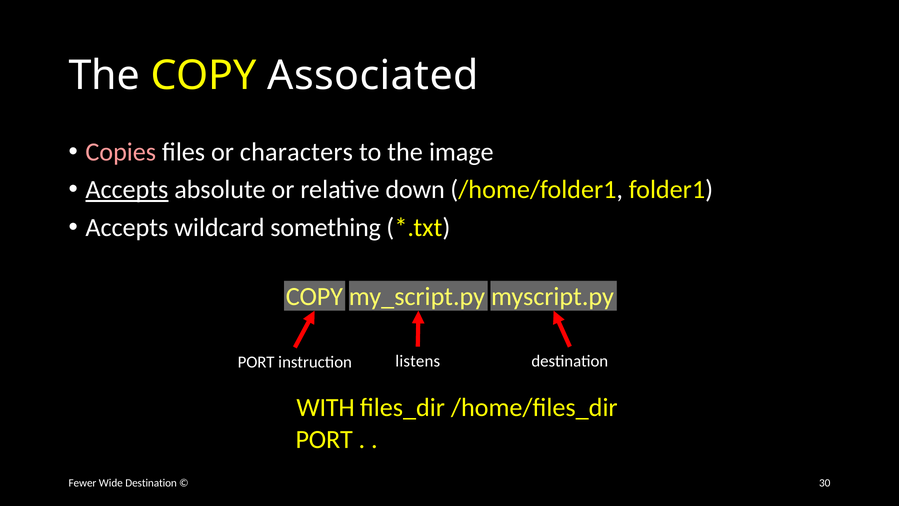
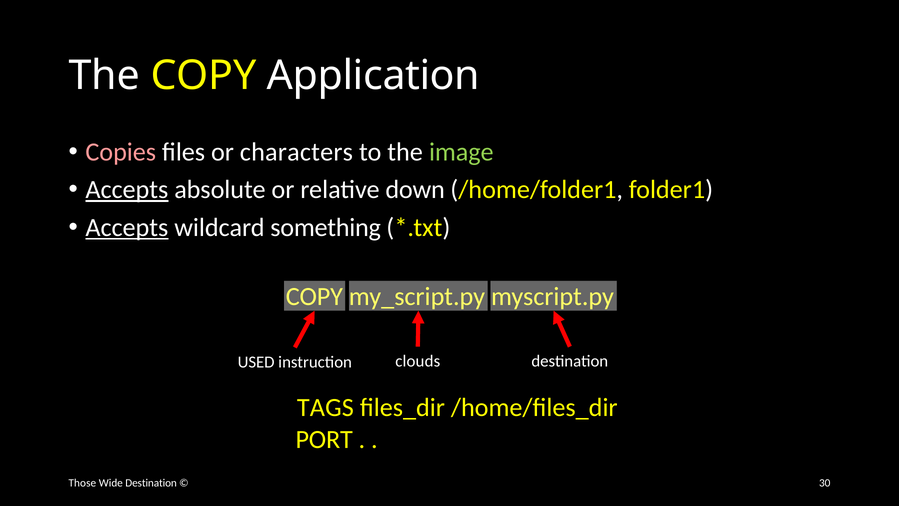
Associated: Associated -> Application (373, 76)
image colour: white -> light green (461, 152)
Accepts underline: none -> present (127, 227)
listens: listens -> clouds (418, 361)
PORT: PORT -> USED (256, 362)
WITH: WITH -> TAGS (325, 407)
Fewer: Fewer -> Those (82, 483)
